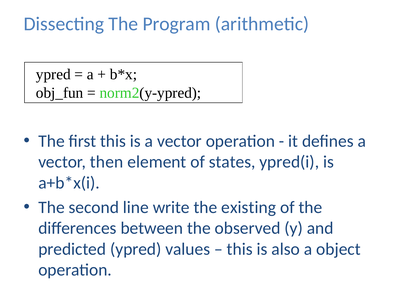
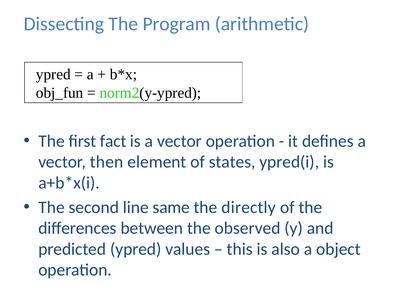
first this: this -> fact (113, 141)
write: write -> same (171, 208)
existing: existing -> directly (249, 208)
